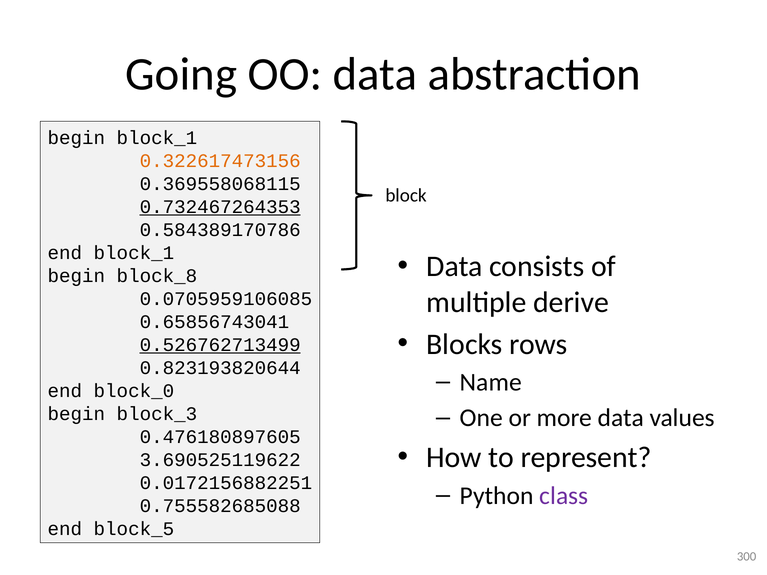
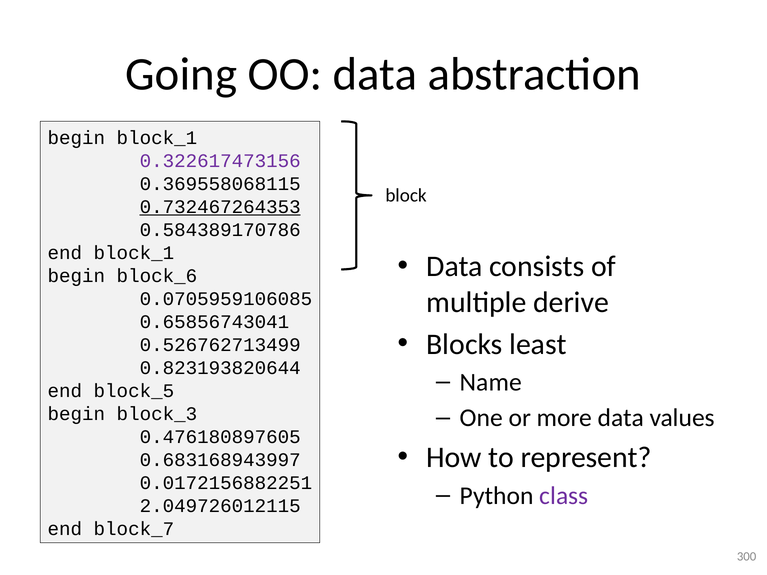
0.322617473156 colour: orange -> purple (220, 161)
block_8: block_8 -> block_6 (157, 276)
rows: rows -> least (538, 344)
0.526762713499 underline: present -> none (220, 345)
block_0: block_0 -> block_5 (134, 391)
3.690525119622: 3.690525119622 -> 0.683168943997 (220, 460)
0.755582685088: 0.755582685088 -> 2.049726012115 (220, 506)
block_5: block_5 -> block_7 (134, 529)
